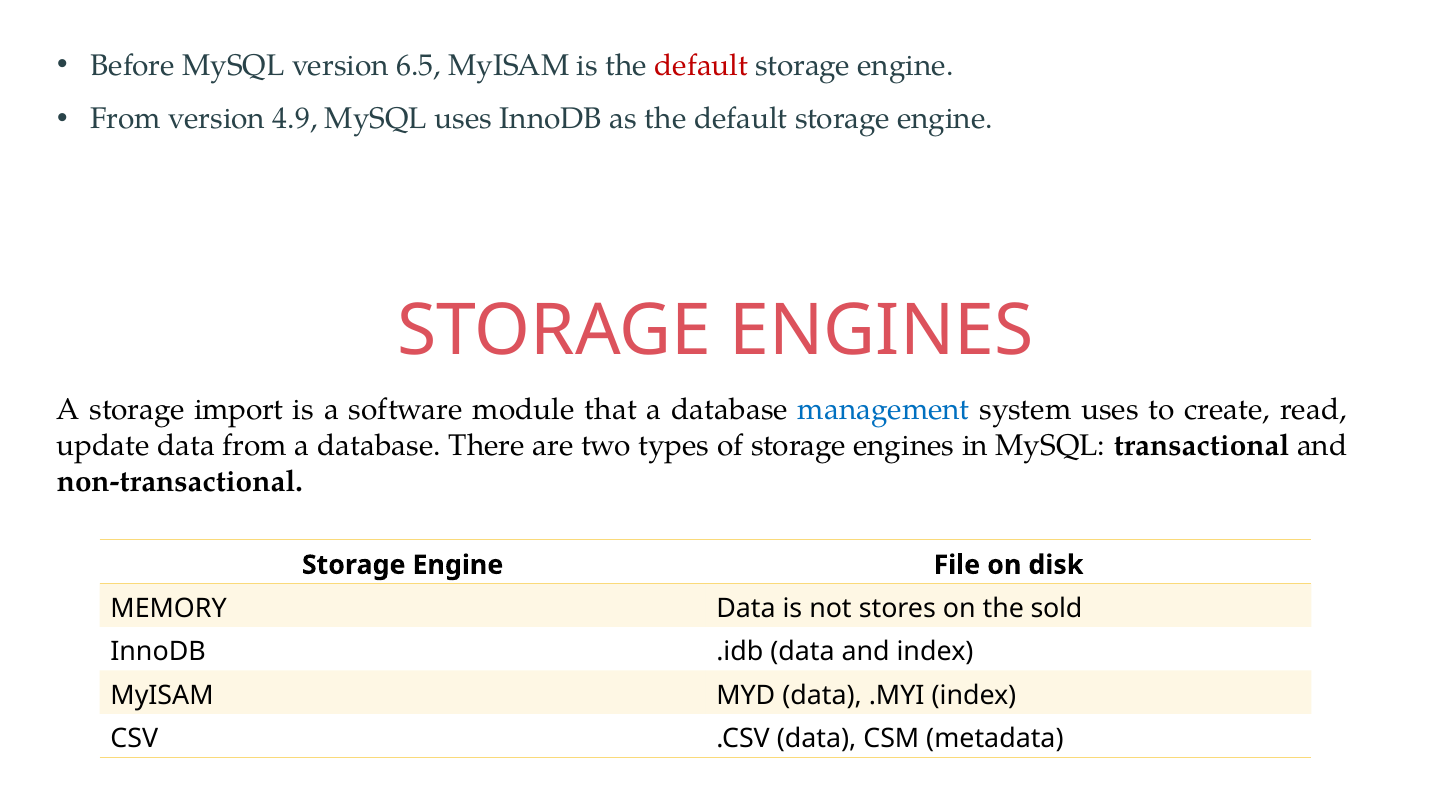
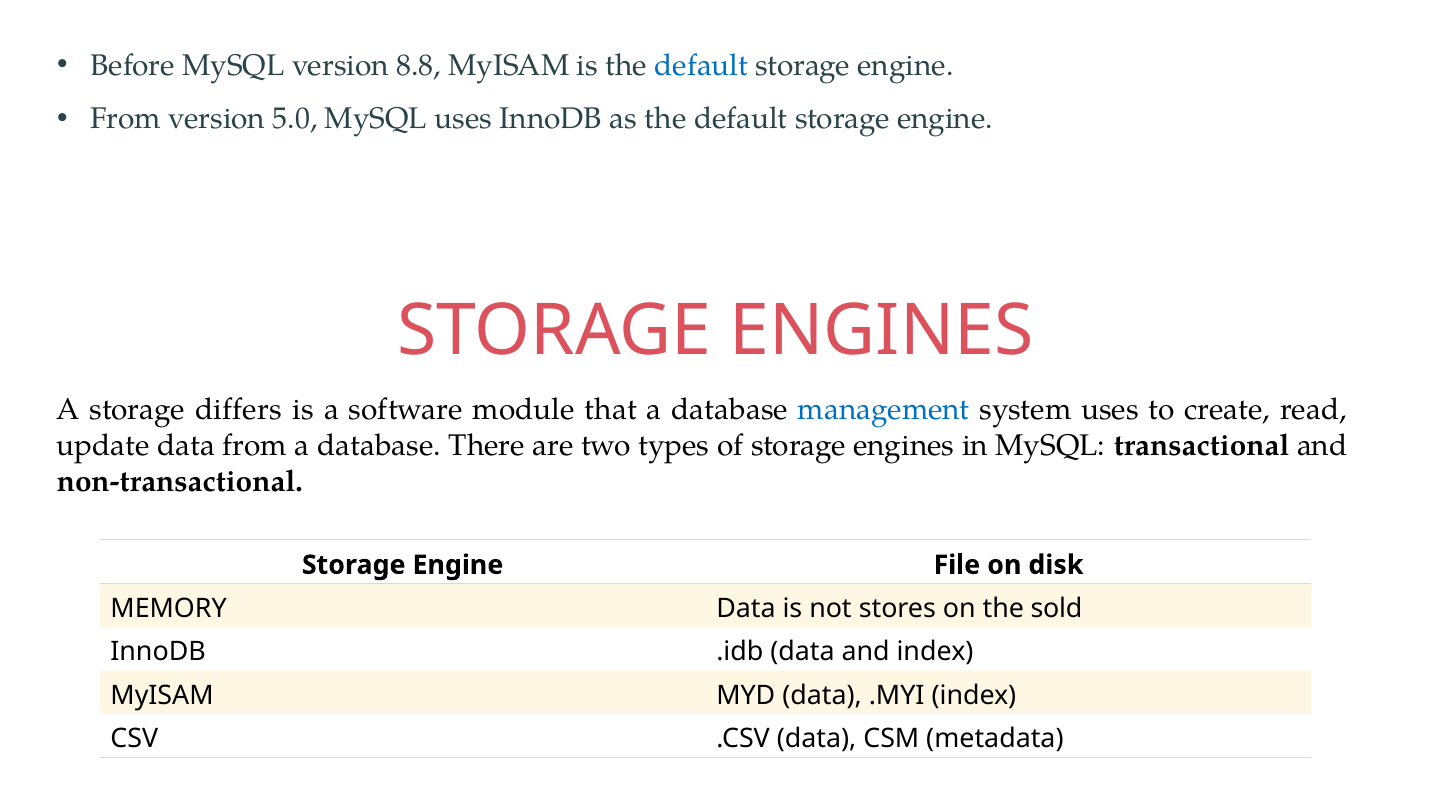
6.5: 6.5 -> 8.8 (419, 65)
default colour: red -> blue (702, 65)
4.9: 4.9 -> 5.0 (295, 119)
import: import -> differs (239, 410)
